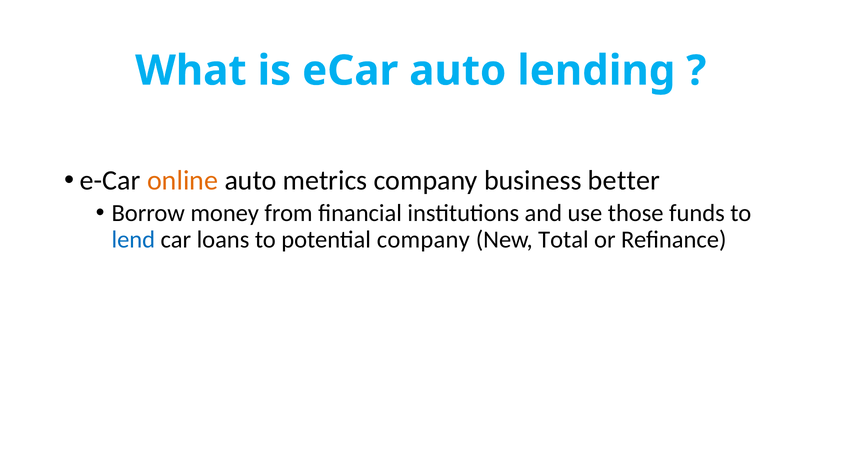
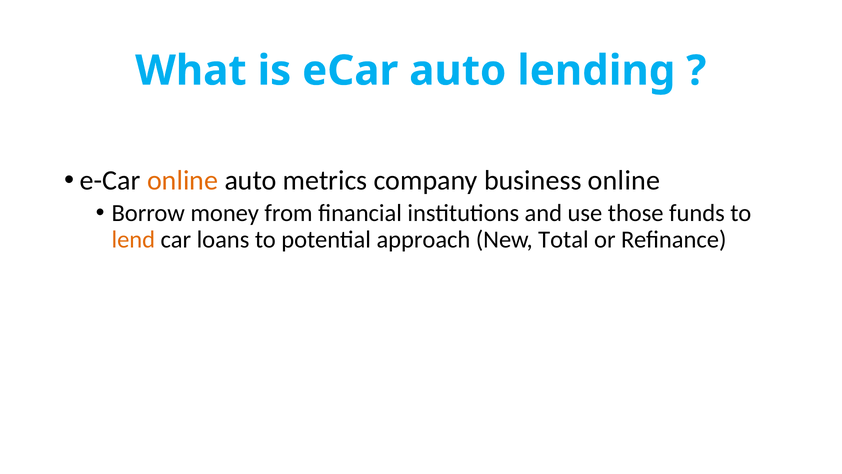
business better: better -> online (624, 180)
lend colour: blue -> orange (133, 239)
potential company: company -> approach (423, 239)
